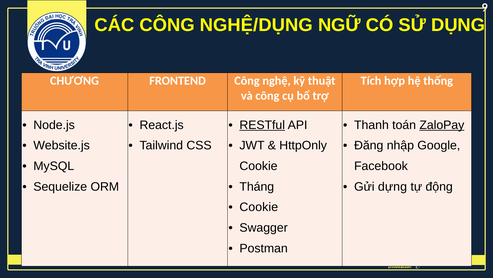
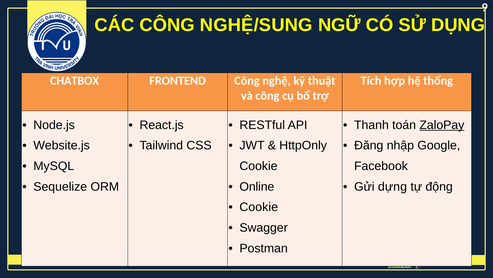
NGHỆ/DỤNG: NGHỆ/DỤNG -> NGHỆ/SUNG (256, 25)
CHƯƠNG: CHƯƠNG -> CHATBOX (75, 81)
RESTful underline: present -> none (262, 125)
Tháng: Tháng -> Online (257, 187)
